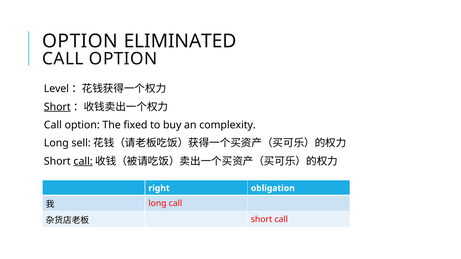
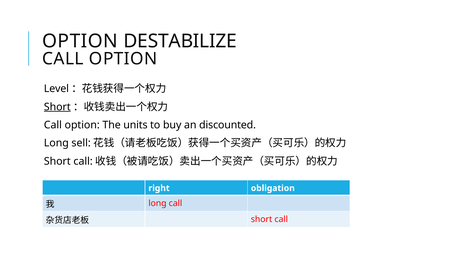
ELIMINATED: ELIMINATED -> DESTABILIZE (180, 41)
fixed: fixed -> units (135, 125)
complexity: complexity -> discounted (228, 125)
call underline: present -> none (83, 161)
